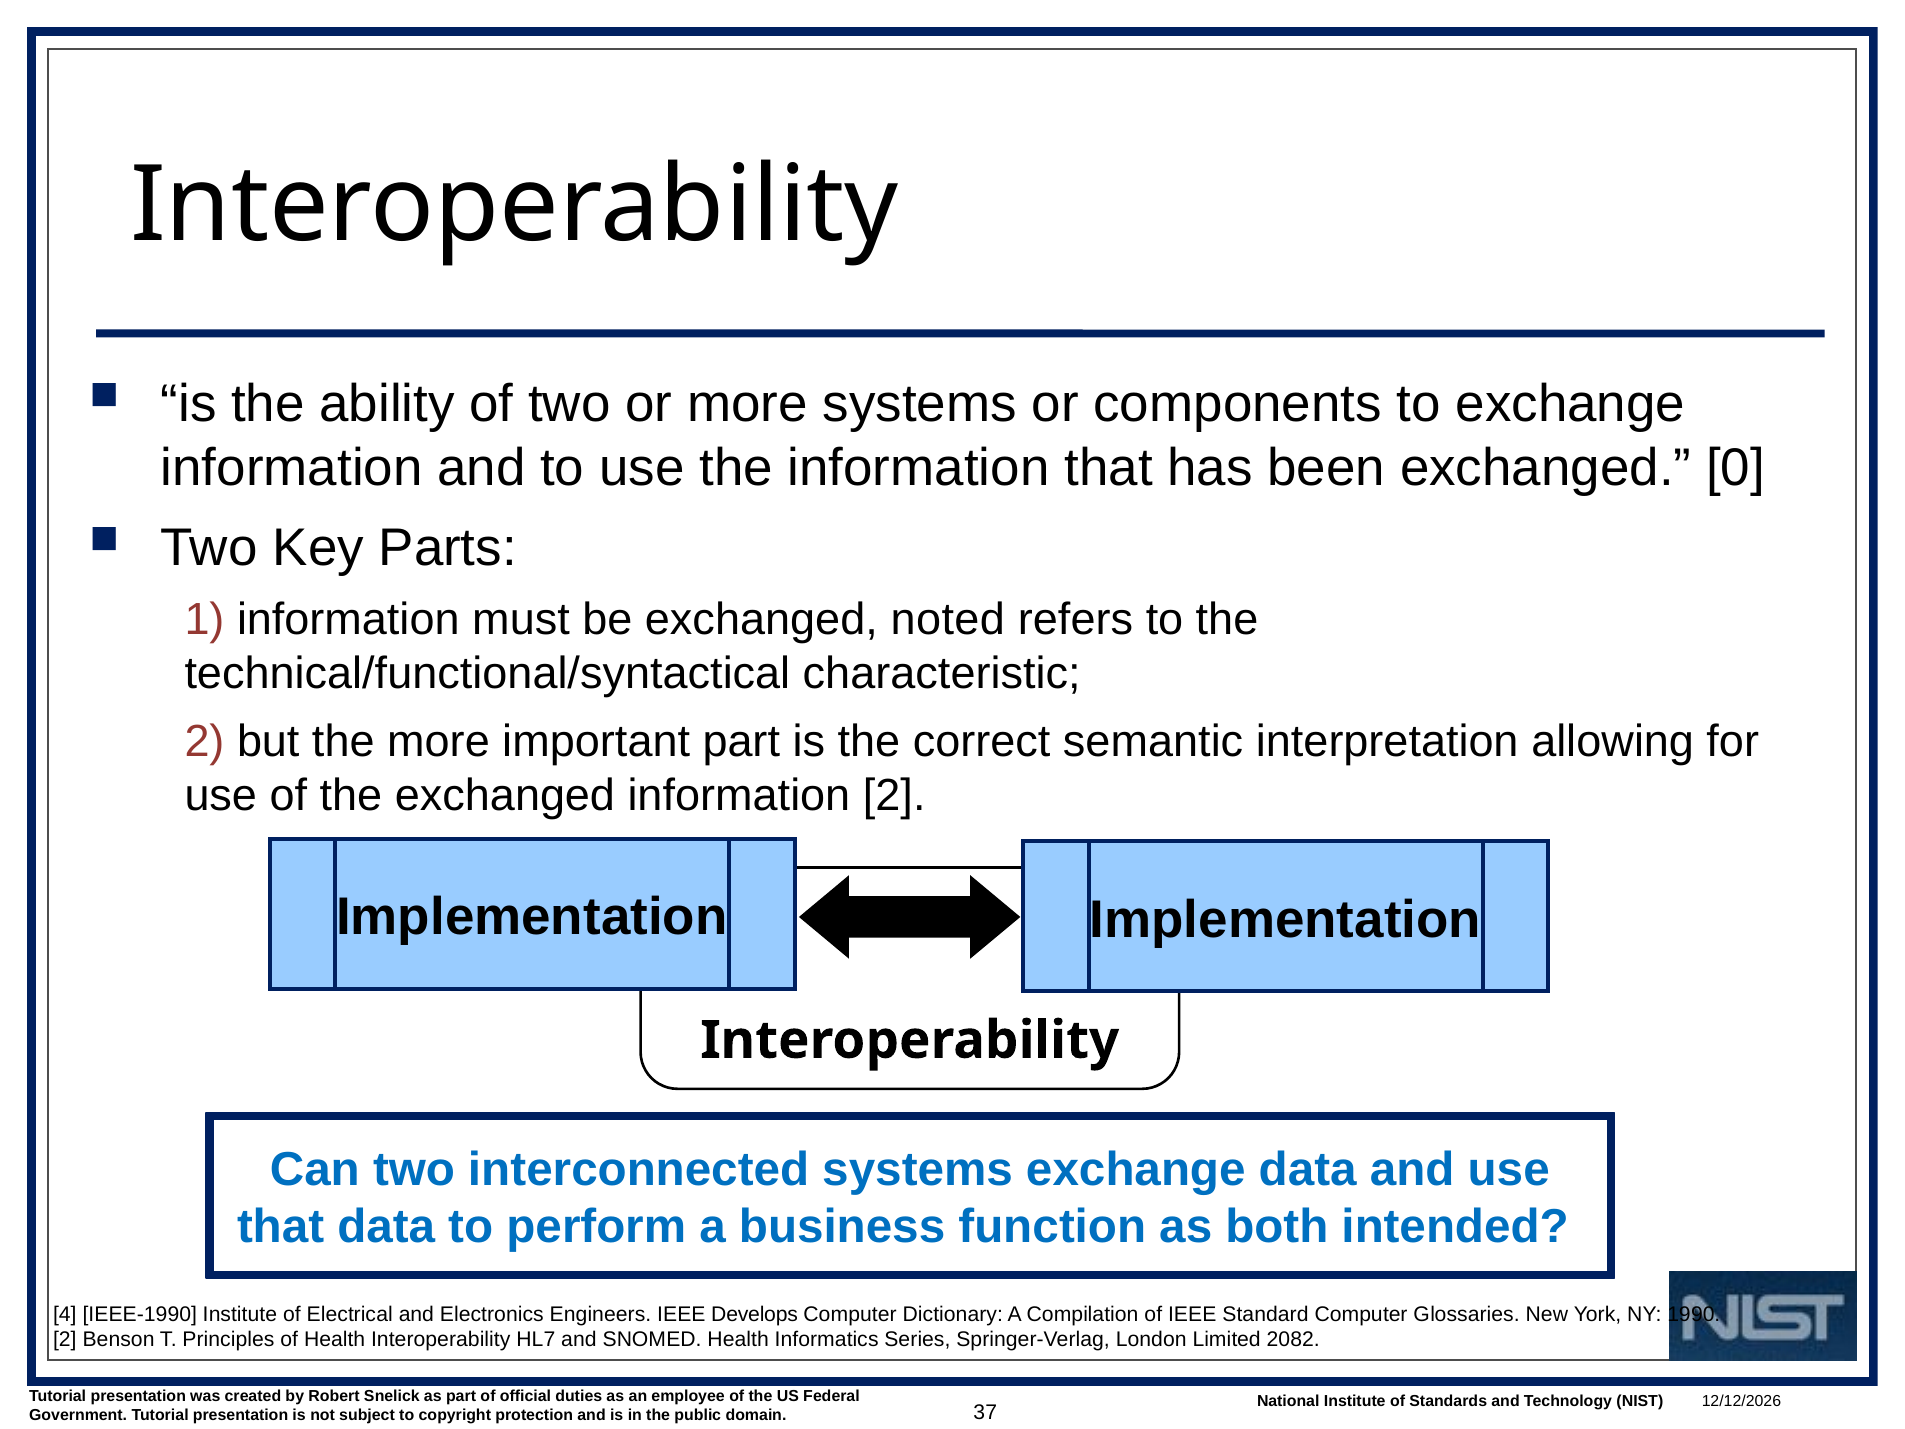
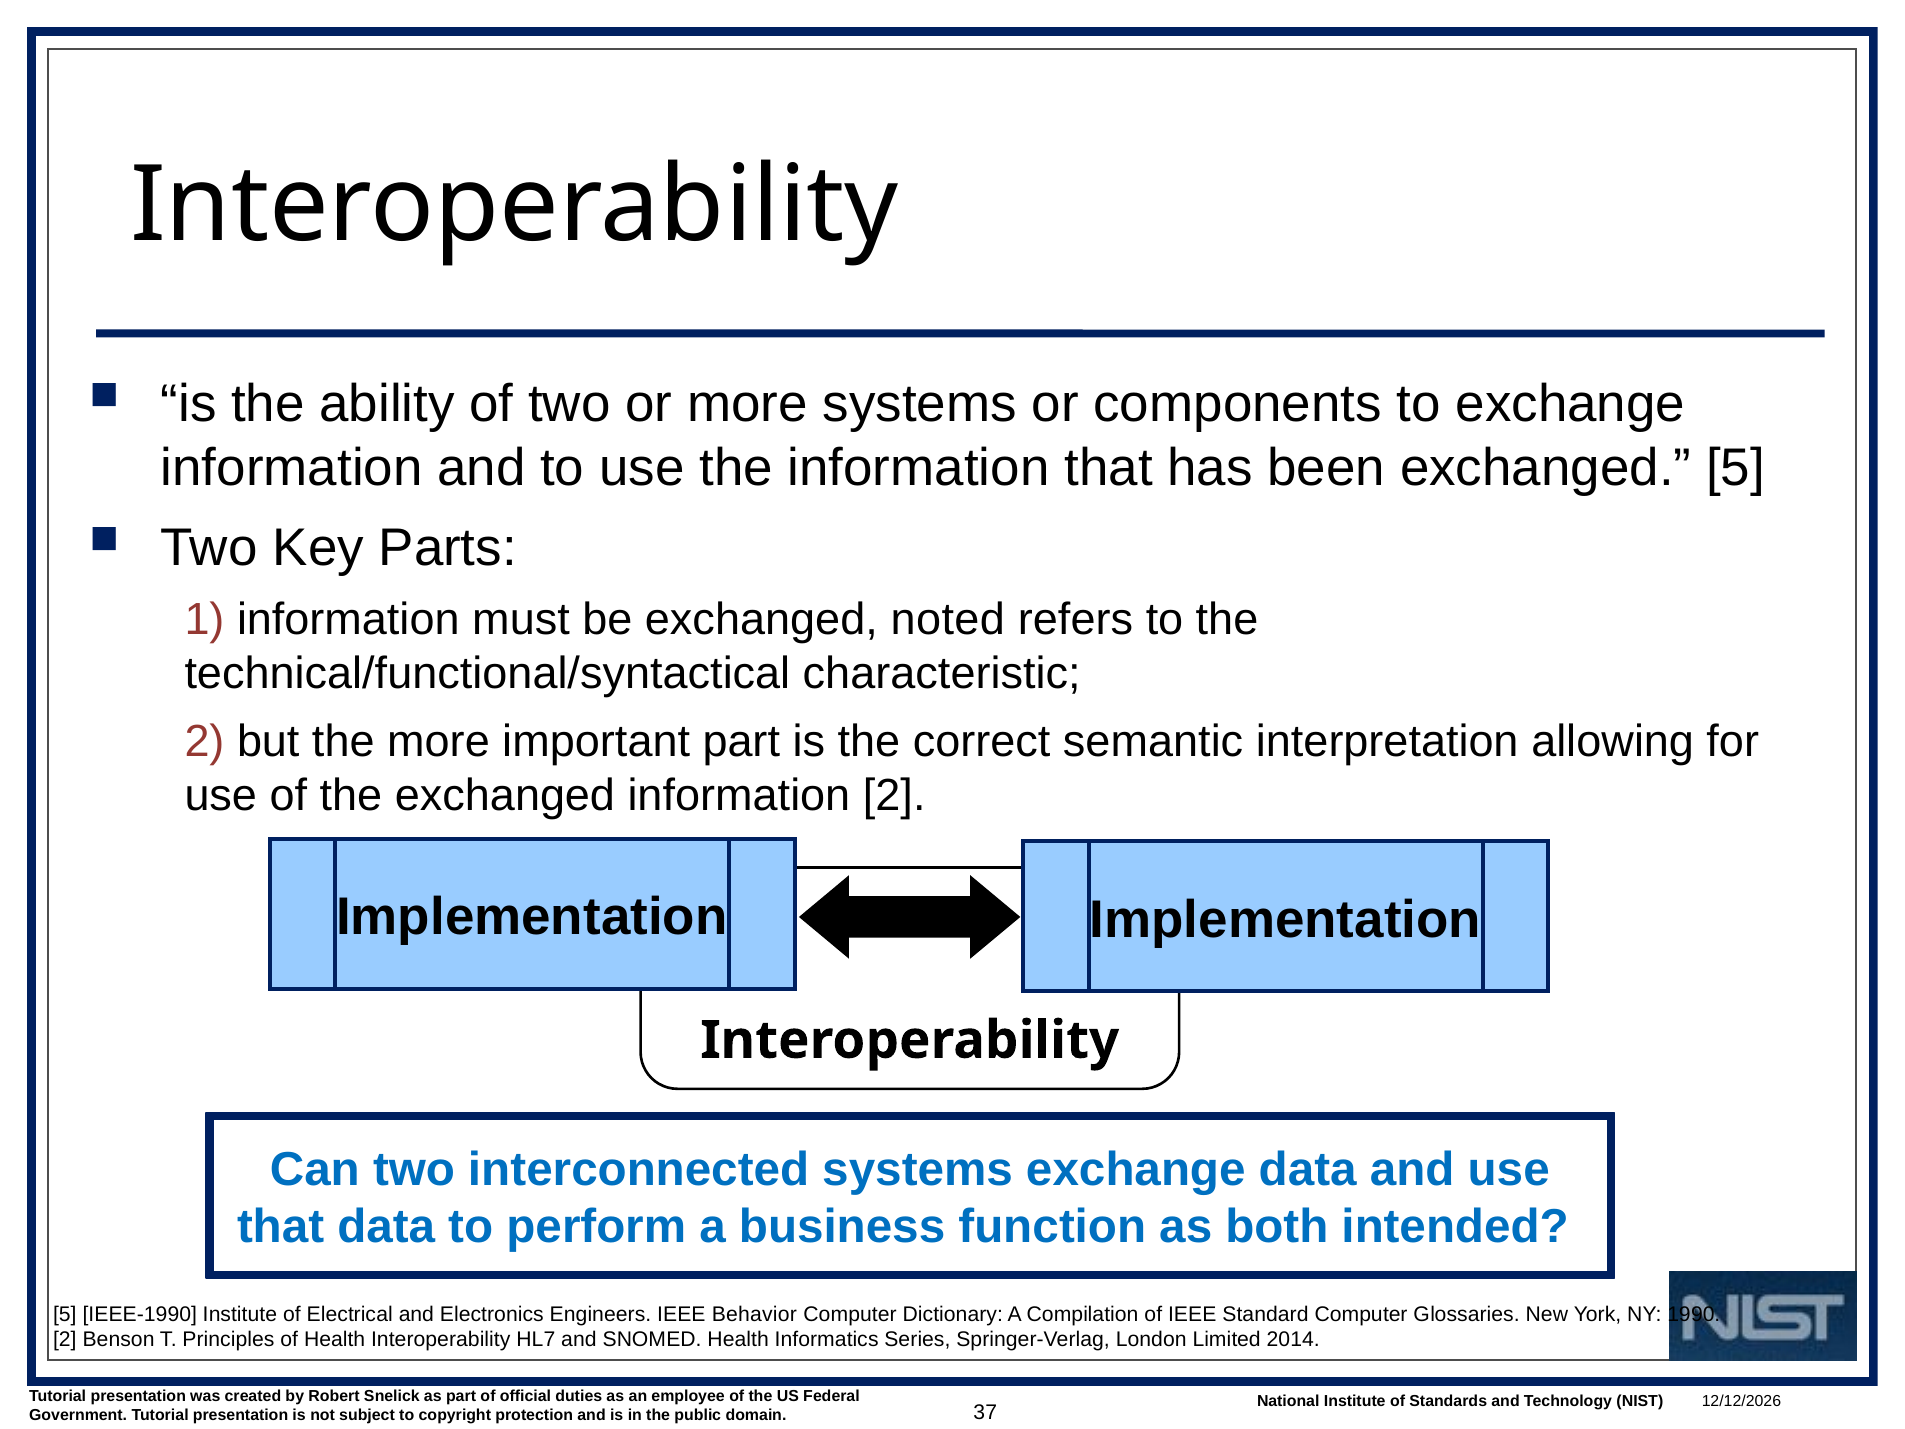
exchanged 0: 0 -> 5 (1735, 468)
4: 4 -> 5 (65, 1314)
Develops: Develops -> Behavior (754, 1314)
2082: 2082 -> 2014 (1293, 1340)
